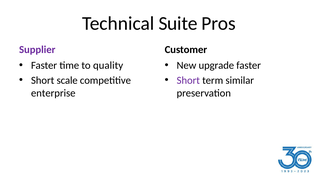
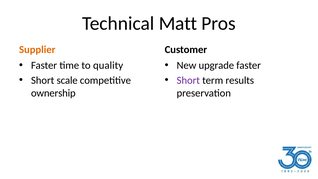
Suite: Suite -> Matt (178, 23)
Supplier colour: purple -> orange (37, 50)
similar: similar -> results (240, 80)
enterprise: enterprise -> ownership (53, 93)
